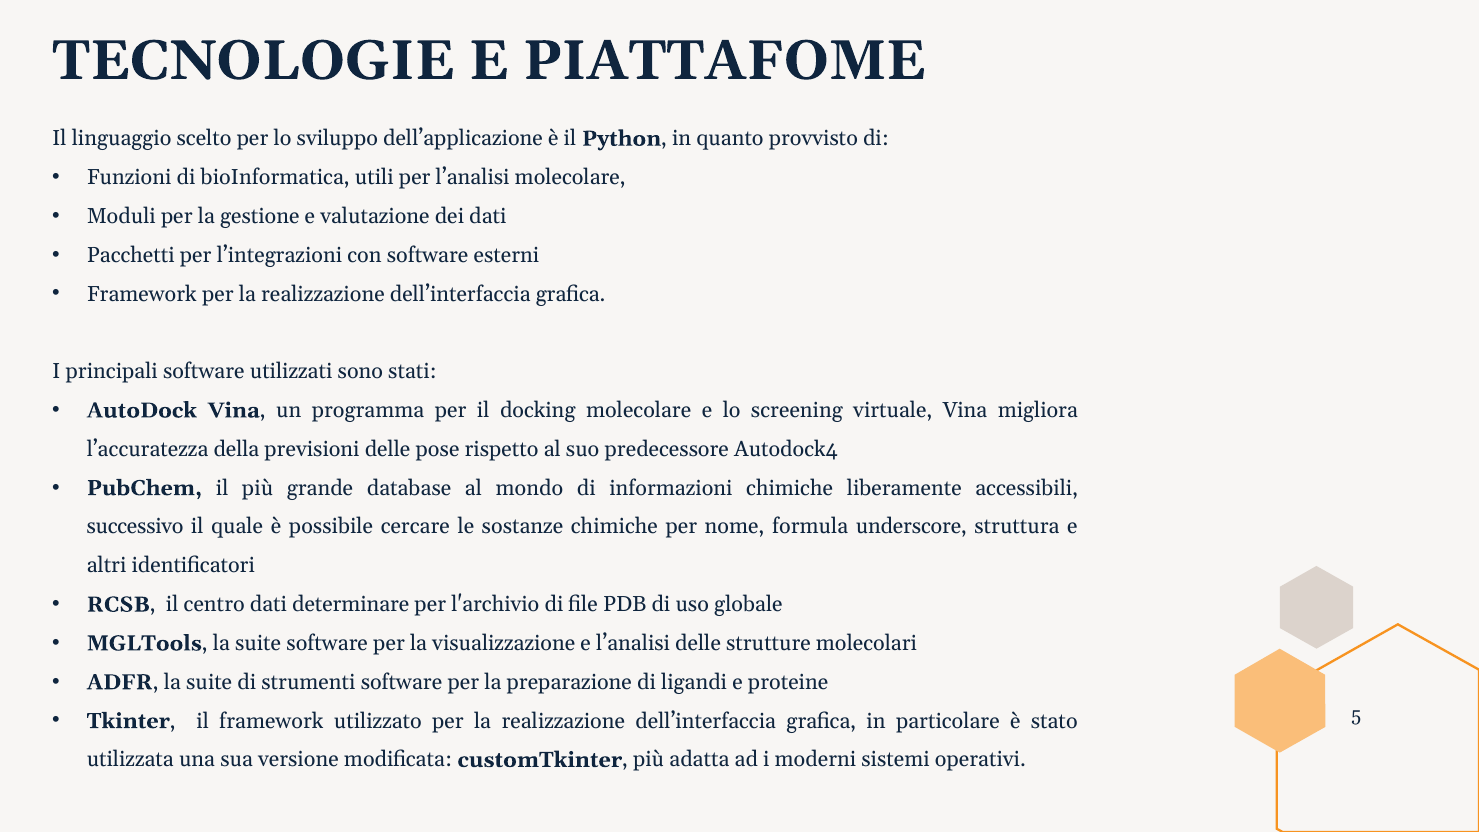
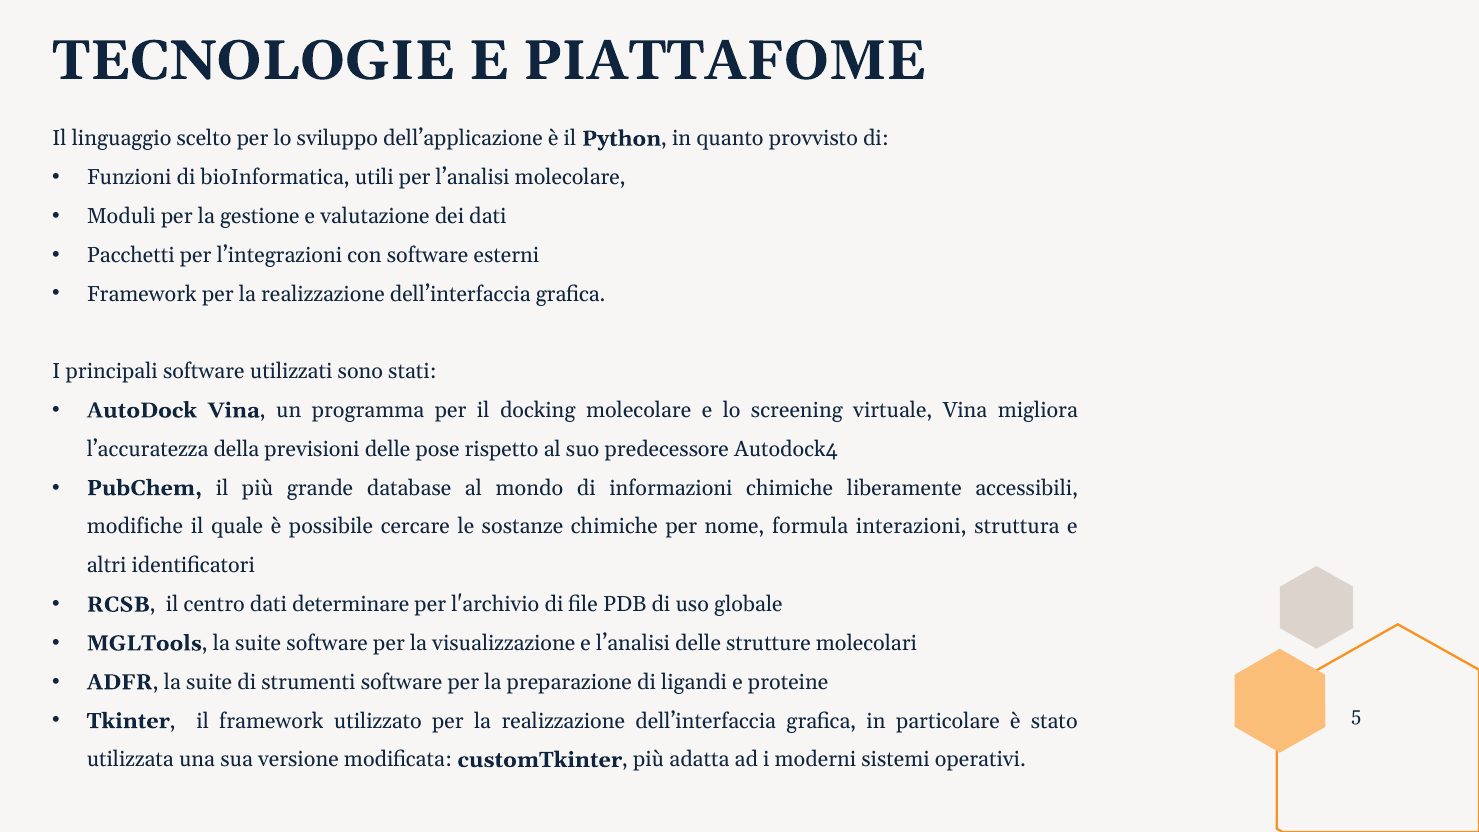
successivo: successivo -> modifiche (135, 527)
underscore: underscore -> interazioni (911, 527)
